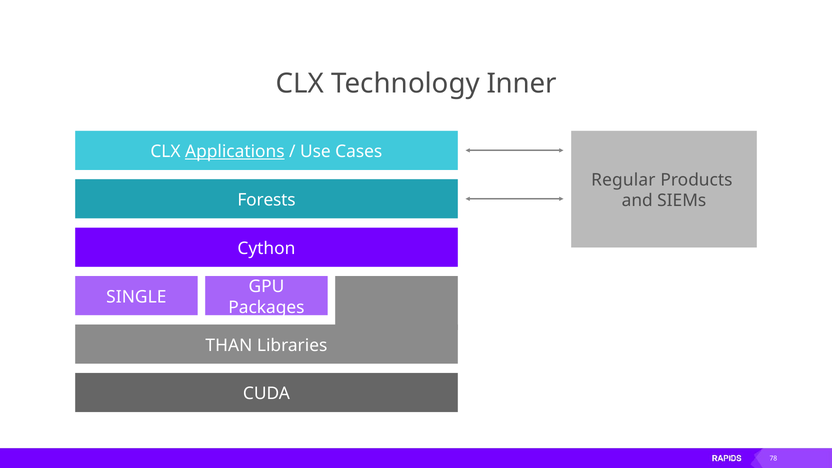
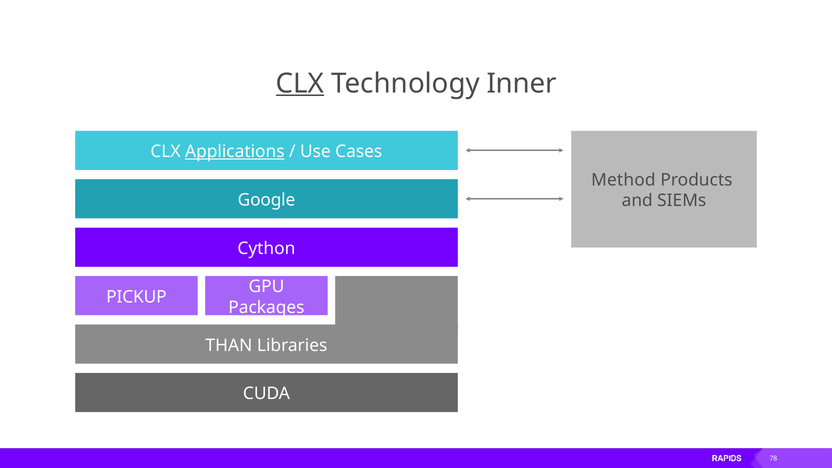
CLX underline: none -> present (300, 83)
Regular: Regular -> Method (623, 180)
Forests: Forests -> Google (267, 200)
SINGLE: SINGLE -> PICKUP (136, 297)
